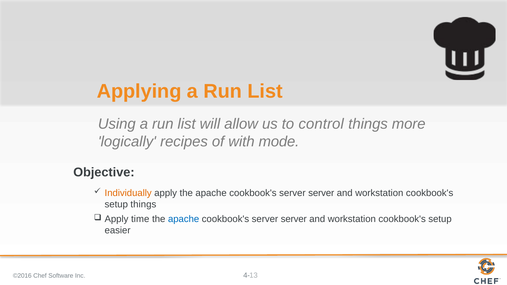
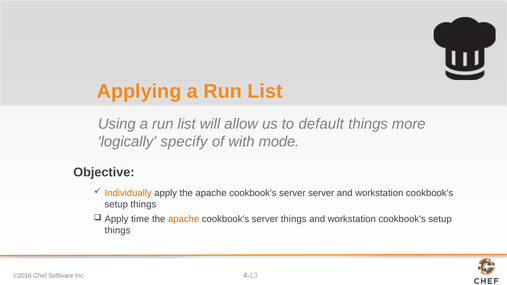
control: control -> default (321, 124)
recipes: recipes -> specify (184, 142)
apache colour: blue -> orange (184, 219)
server: server -> things (294, 219)
easier: easier -> things (118, 231)
